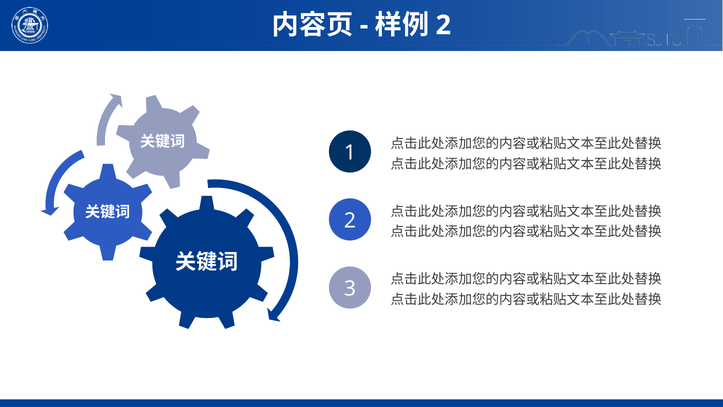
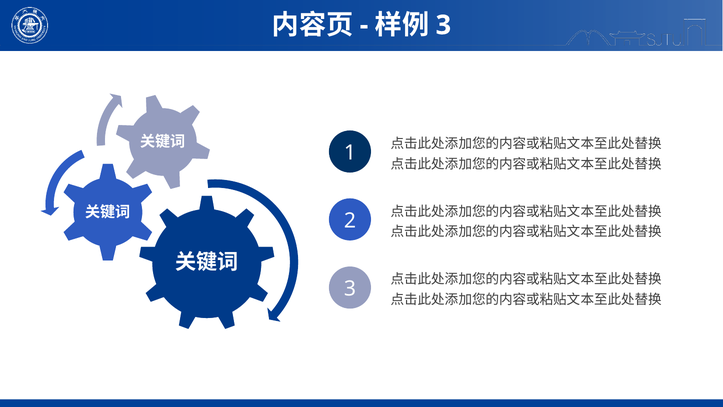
2: 2 -> 3 (443, 25)
